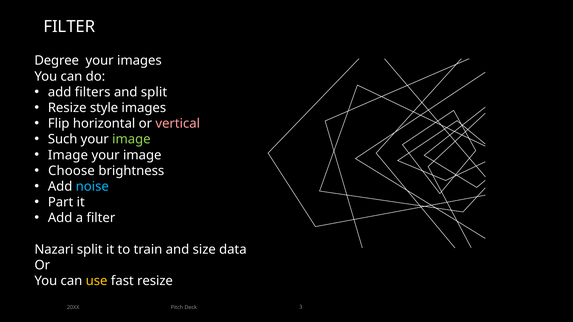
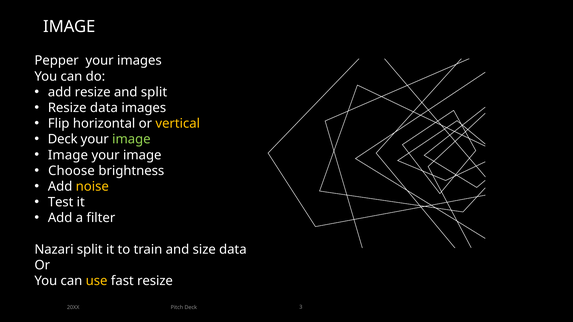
FILTER: FILTER -> IMAGE (69, 27)
Degree: Degree -> Pepper (57, 61)
add filters: filters -> resize (93, 92)
Resize style: style -> data (104, 108)
vertical colour: pink -> yellow (178, 124)
Such: Such -> Deck (63, 139)
noise colour: light blue -> yellow (92, 187)
Part: Part -> Test (61, 202)
